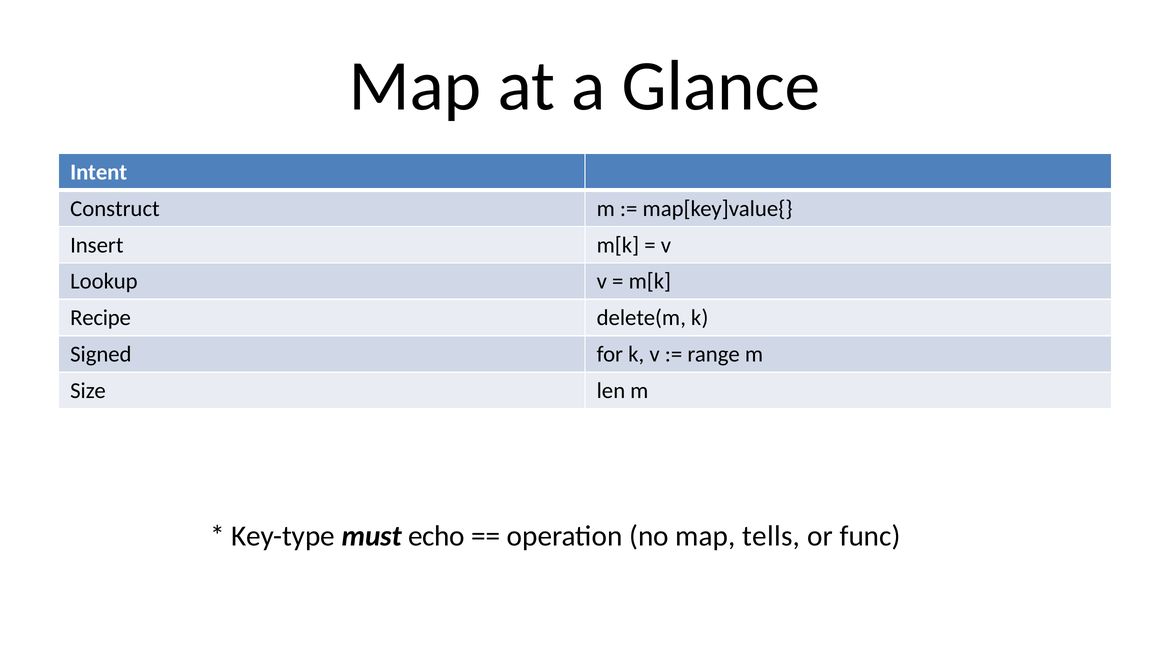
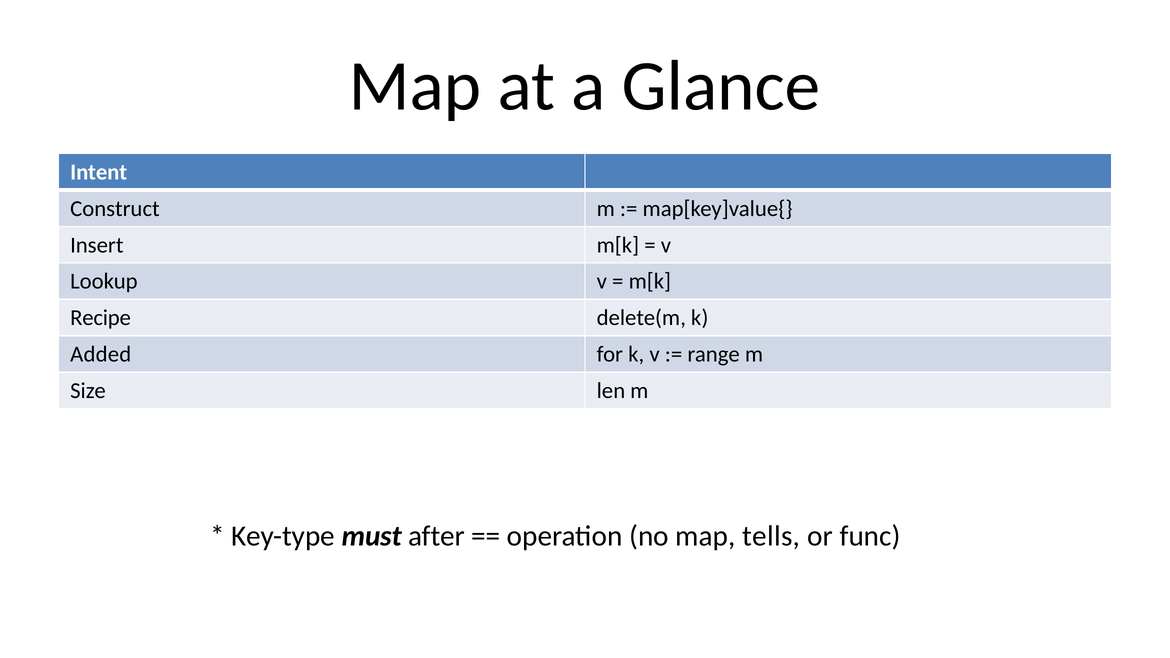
Signed: Signed -> Added (101, 355)
echo: echo -> after (436, 536)
